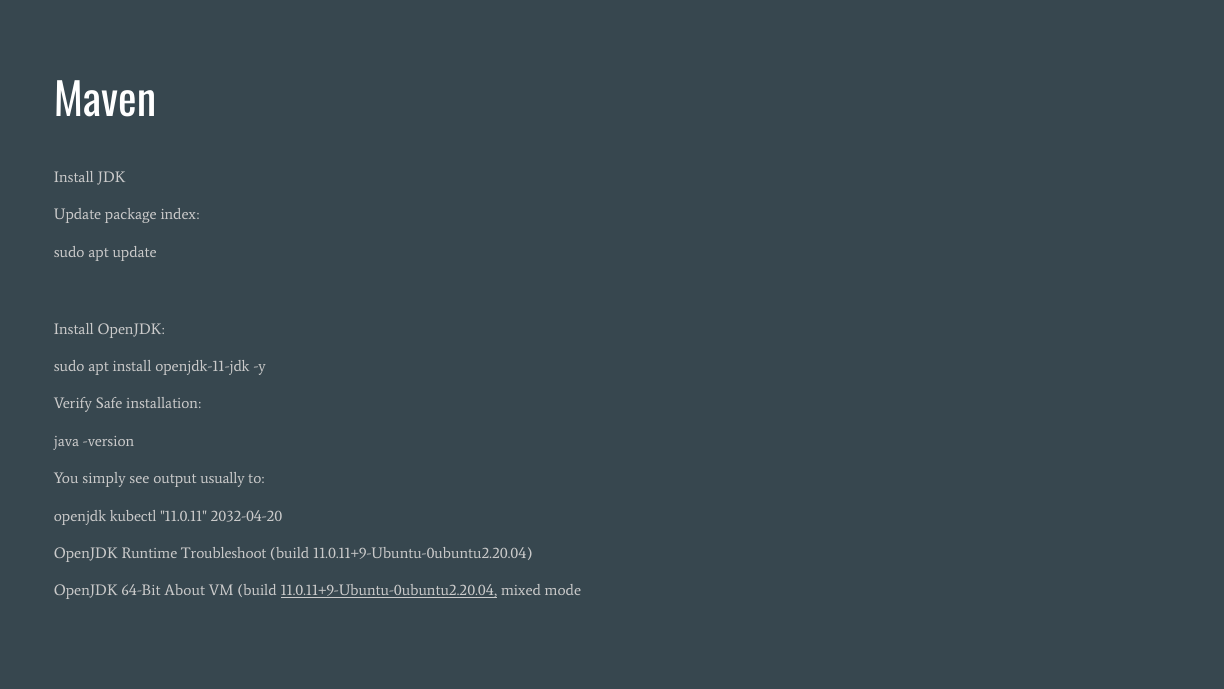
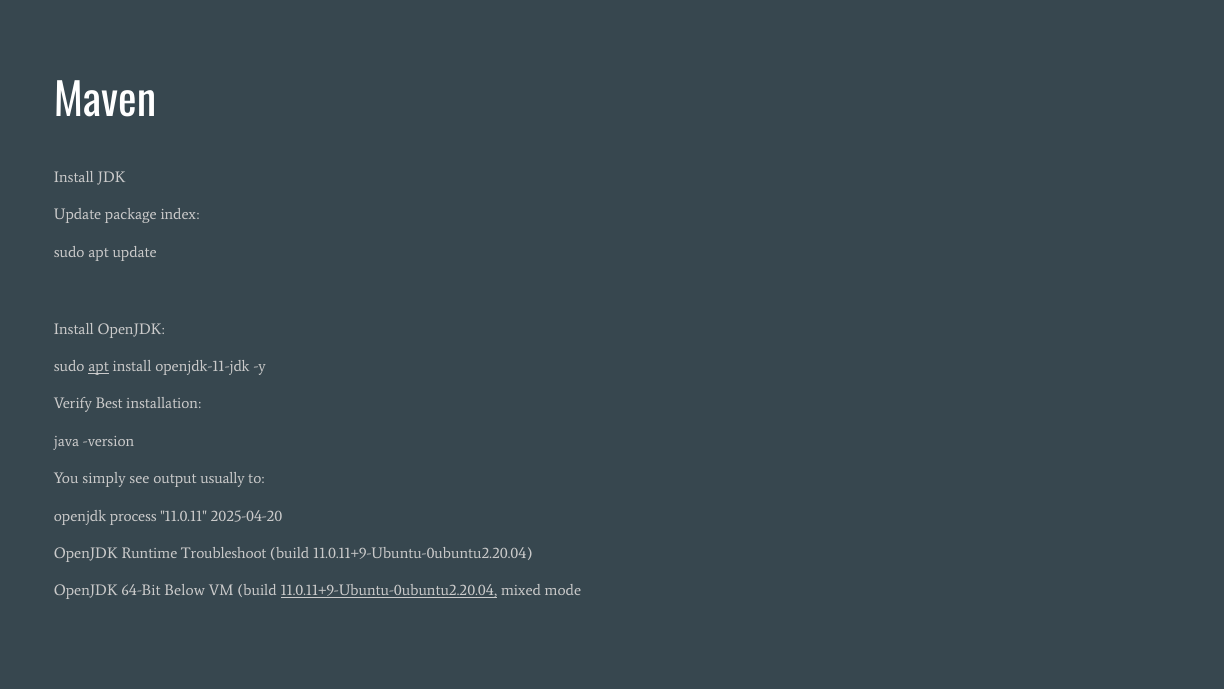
apt underline: none -> present (99, 366)
Safe: Safe -> Best (109, 404)
kubectl: kubectl -> process (133, 516)
2032-04-20: 2032-04-20 -> 2025-04-20 (247, 516)
About: About -> Below (185, 590)
